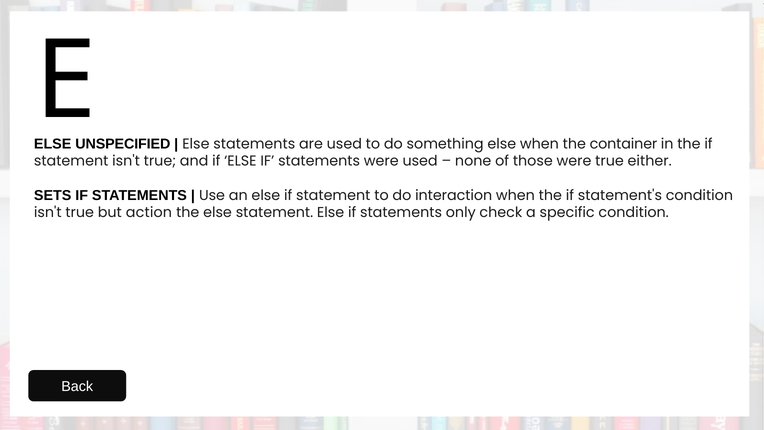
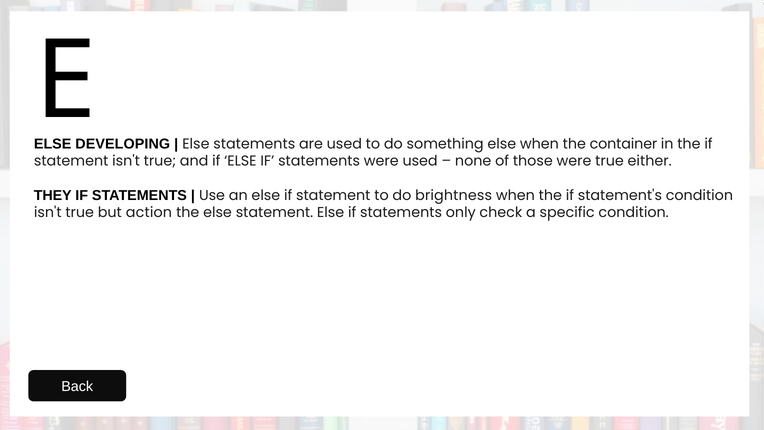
UNSPECIFIED: UNSPECIFIED -> DEVELOPING (123, 144)
SETS: SETS -> THEY (53, 195)
interaction: interaction -> brightness (454, 195)
